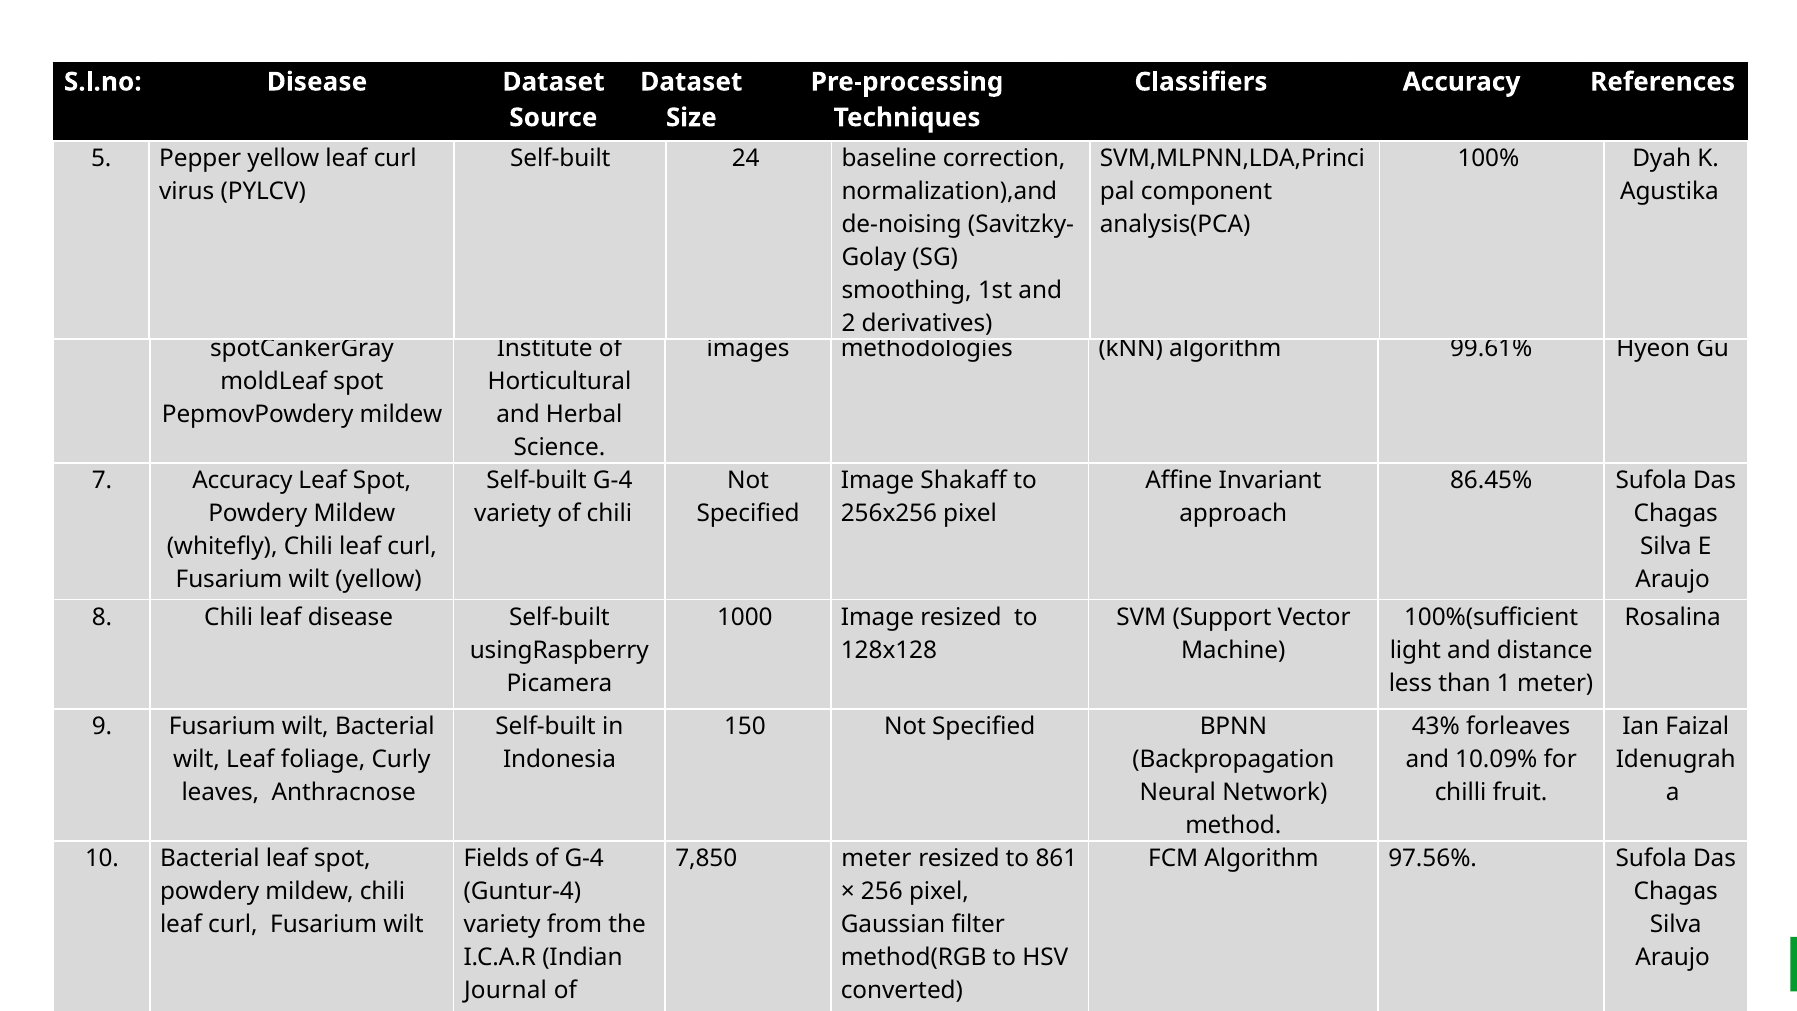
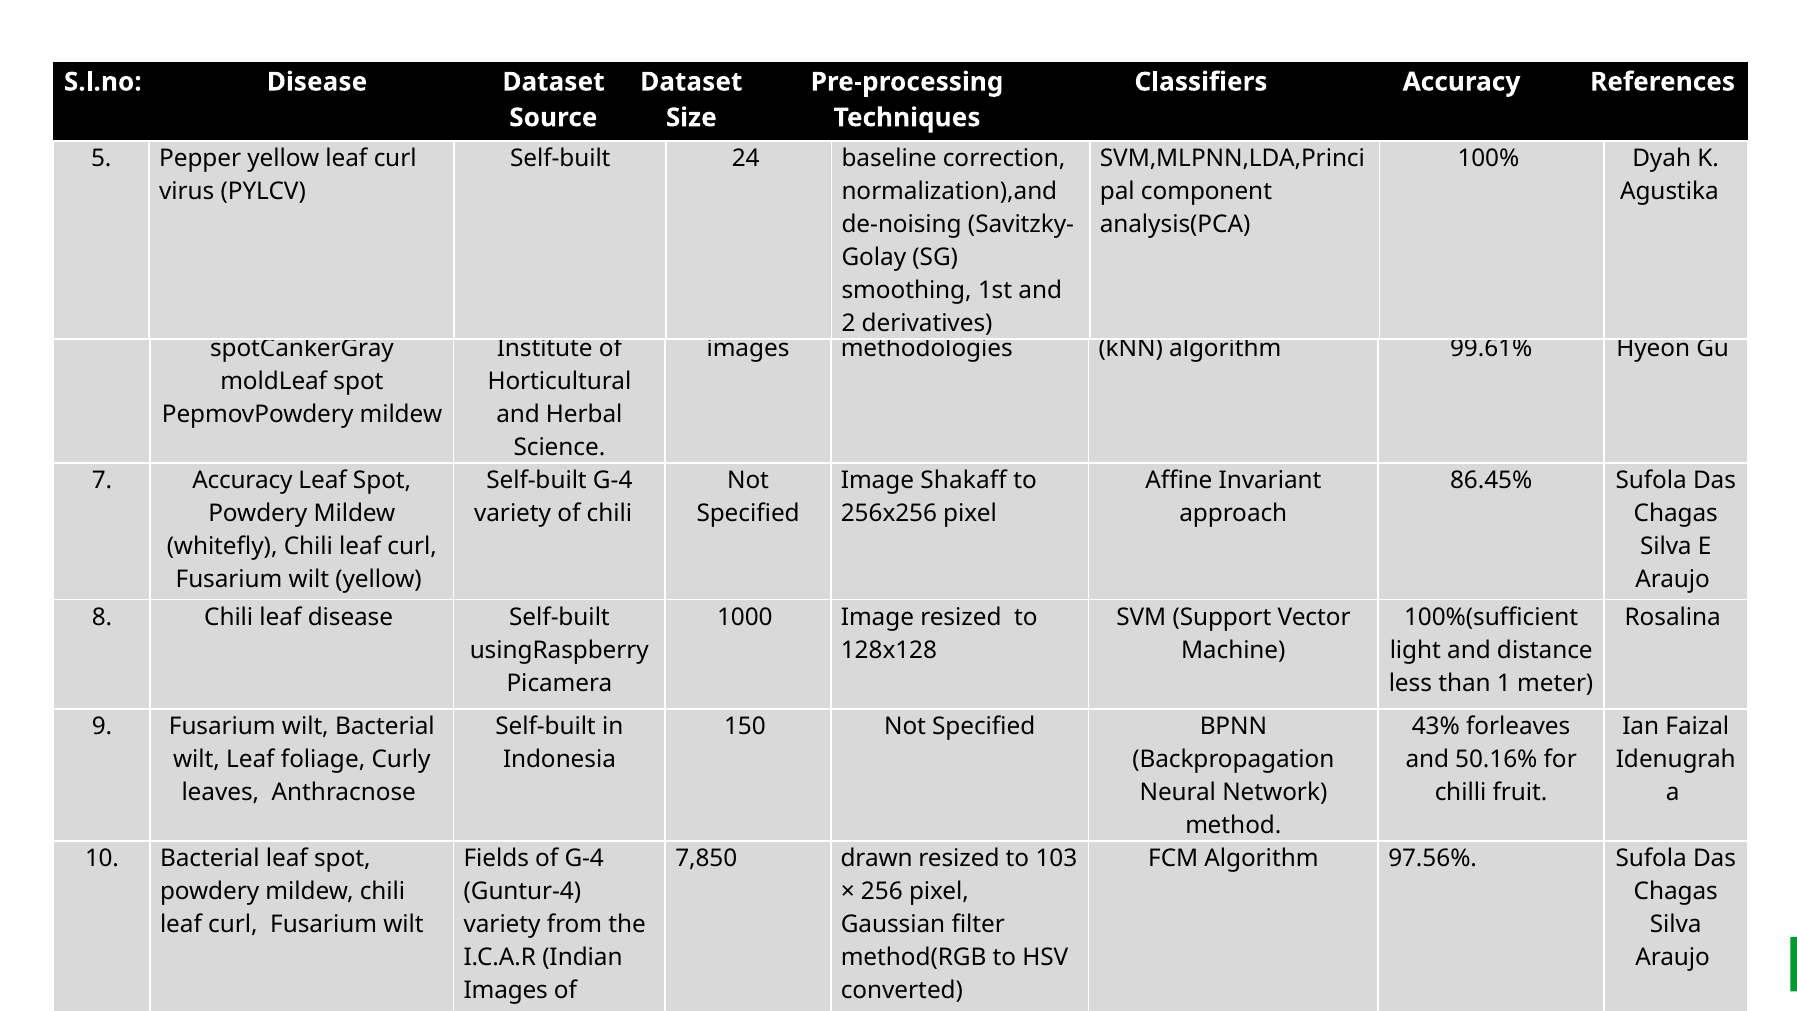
10.09%: 10.09% -> 50.16% (1496, 760)
7,850 meter: meter -> drawn (877, 859)
861: 861 -> 103 (1056, 859)
Journal: Journal -> Images (506, 991)
